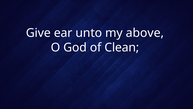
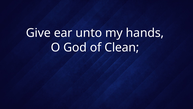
above: above -> hands (145, 33)
